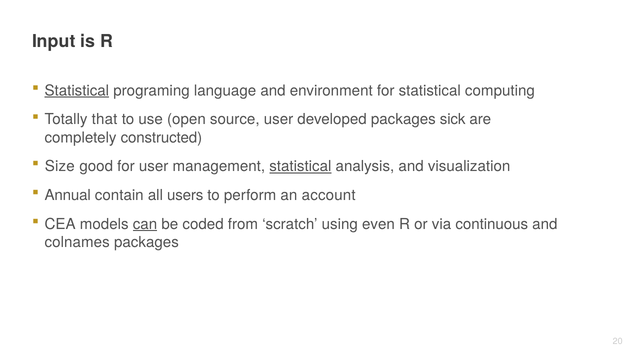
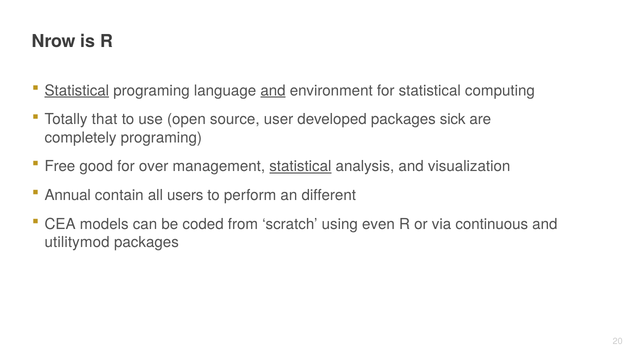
Input: Input -> Nrow (54, 41)
and underline: none -> present (273, 91)
completely constructed: constructed -> programing (161, 138)
Size: Size -> Free (60, 166)
for user: user -> over (154, 166)
account: account -> different (329, 195)
can underline: present -> none (145, 224)
colnames: colnames -> utilitymod (77, 242)
